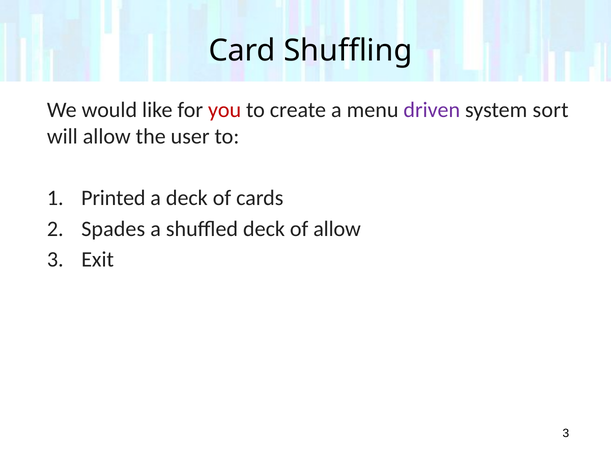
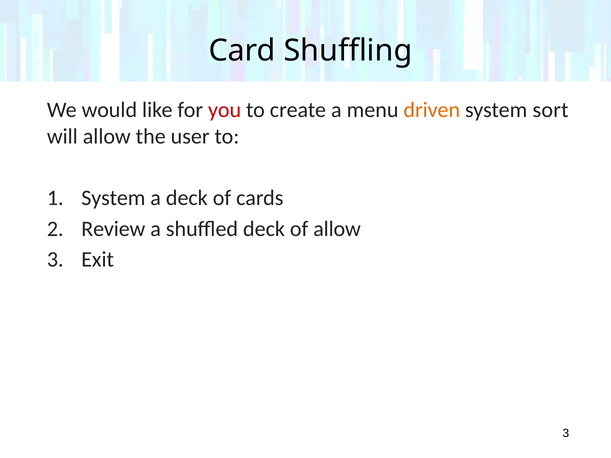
driven colour: purple -> orange (432, 110)
Printed: Printed -> System (113, 198)
Spades: Spades -> Review (113, 229)
